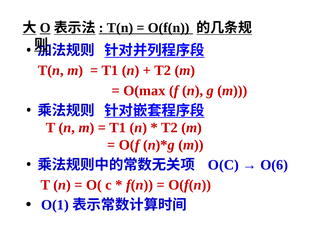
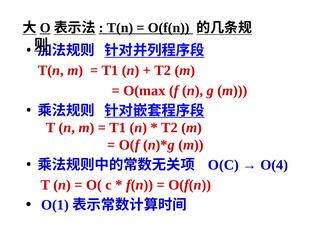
O(6: O(6 -> O(4 (274, 165)
